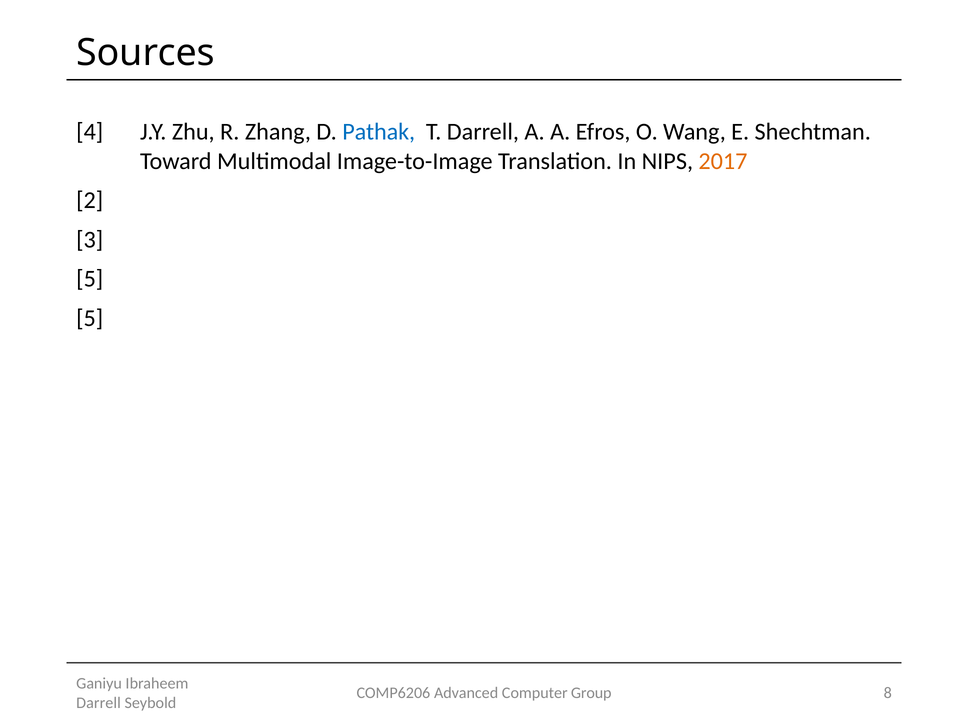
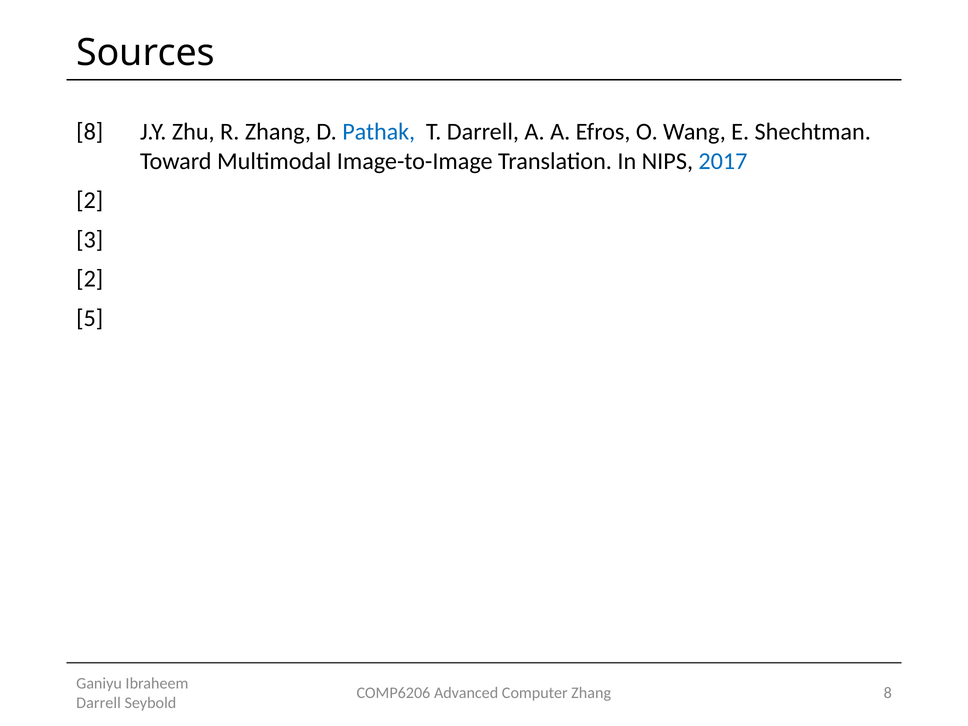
4: 4 -> 8 (90, 132)
2017 colour: orange -> blue (723, 161)
5: 5 -> 2 (90, 279)
Computer Group: Group -> Zhang (591, 693)
